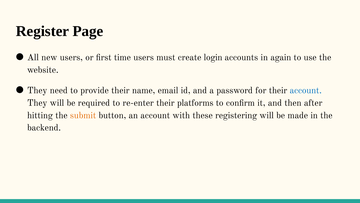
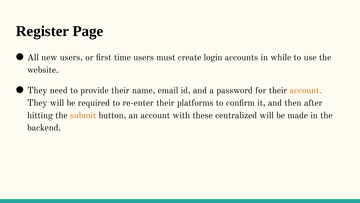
again: again -> while (281, 57)
account colour: blue -> orange (306, 90)
registering: registering -> centralized (236, 115)
